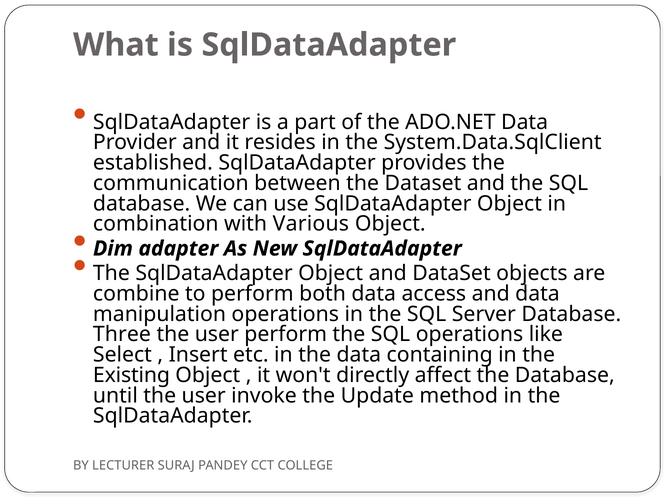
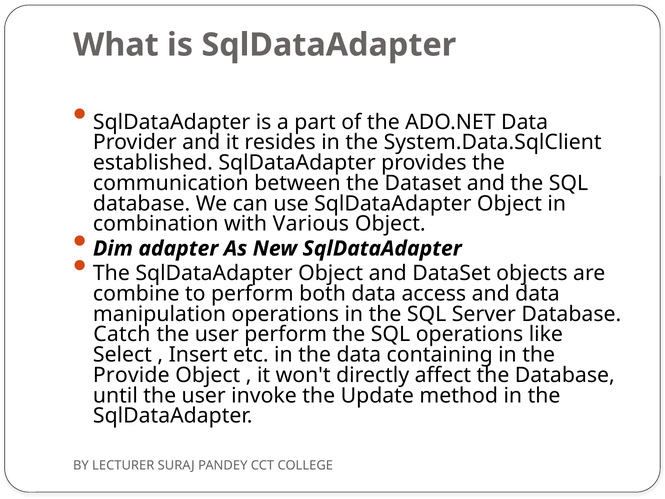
Three: Three -> Catch (122, 334)
Existing: Existing -> Provide (131, 375)
